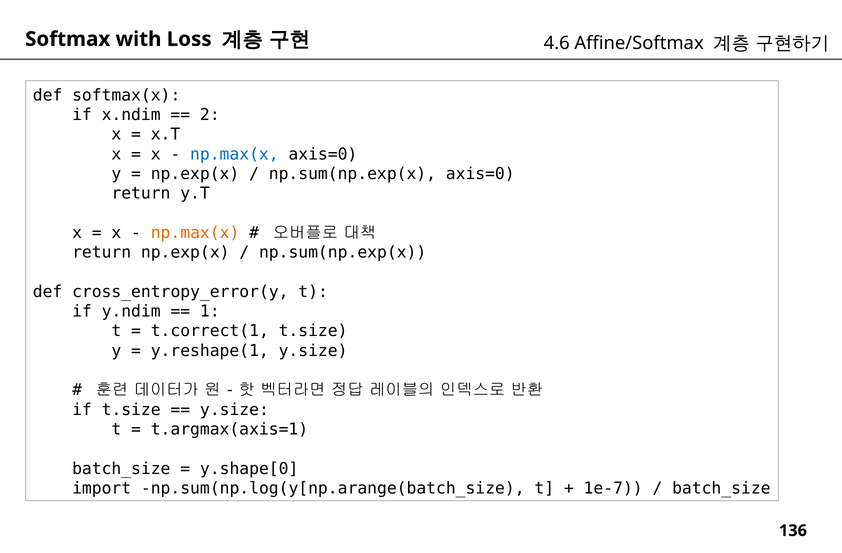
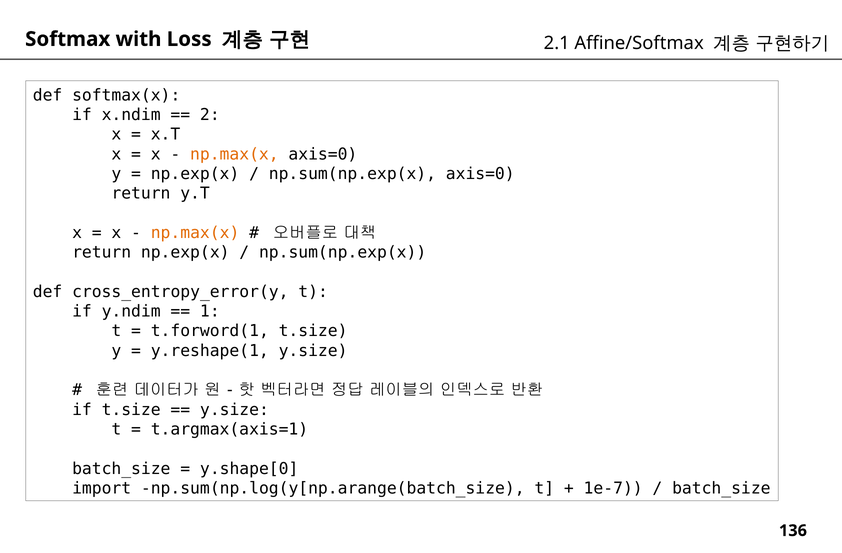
4.6: 4.6 -> 2.1 (557, 43)
np.max(x colour: blue -> orange (234, 154)
t.correct(1: t.correct(1 -> t.forword(1 (210, 331)
